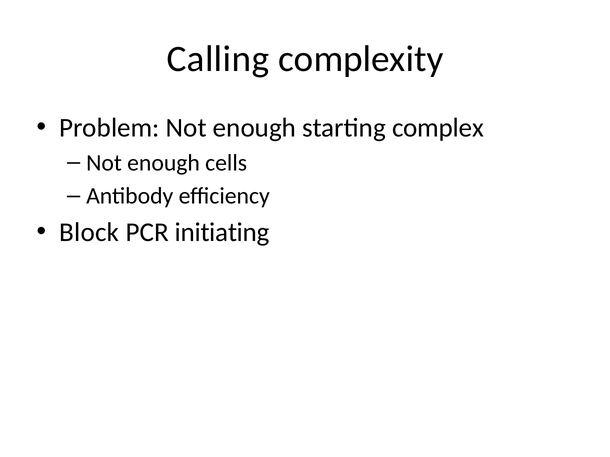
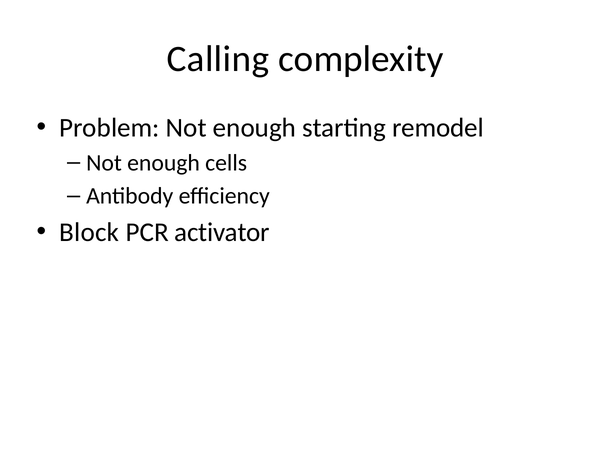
complex: complex -> remodel (438, 128)
initiating: initiating -> activator (222, 232)
